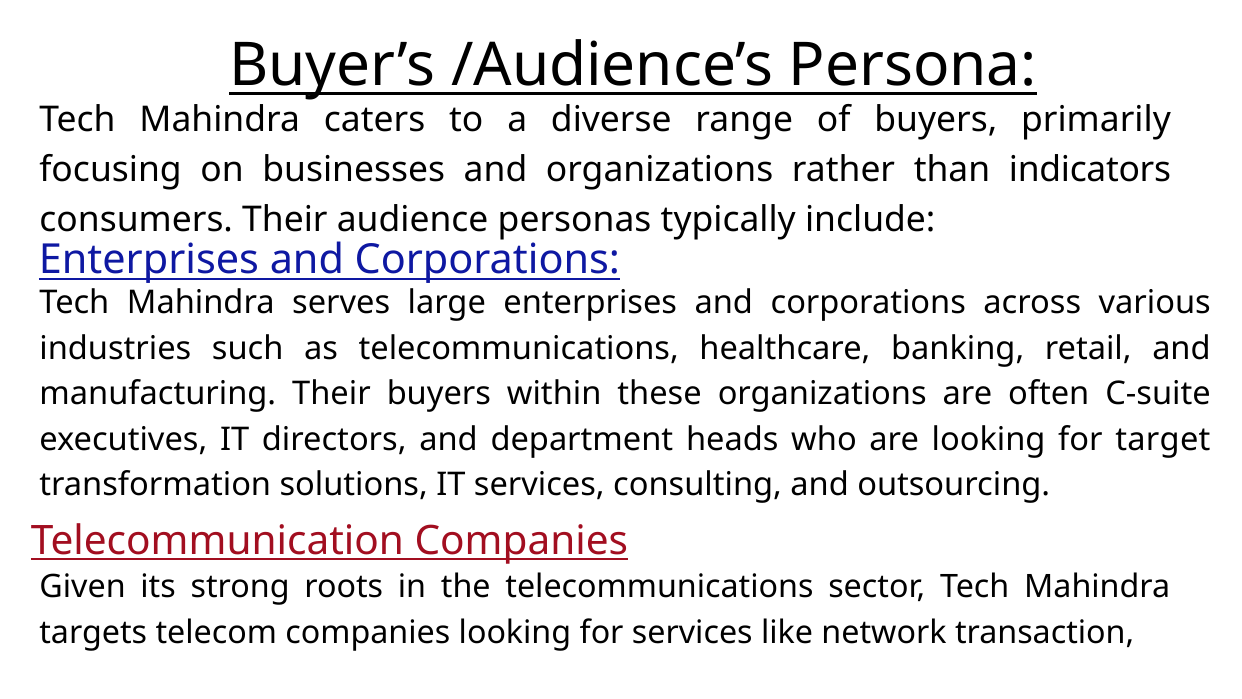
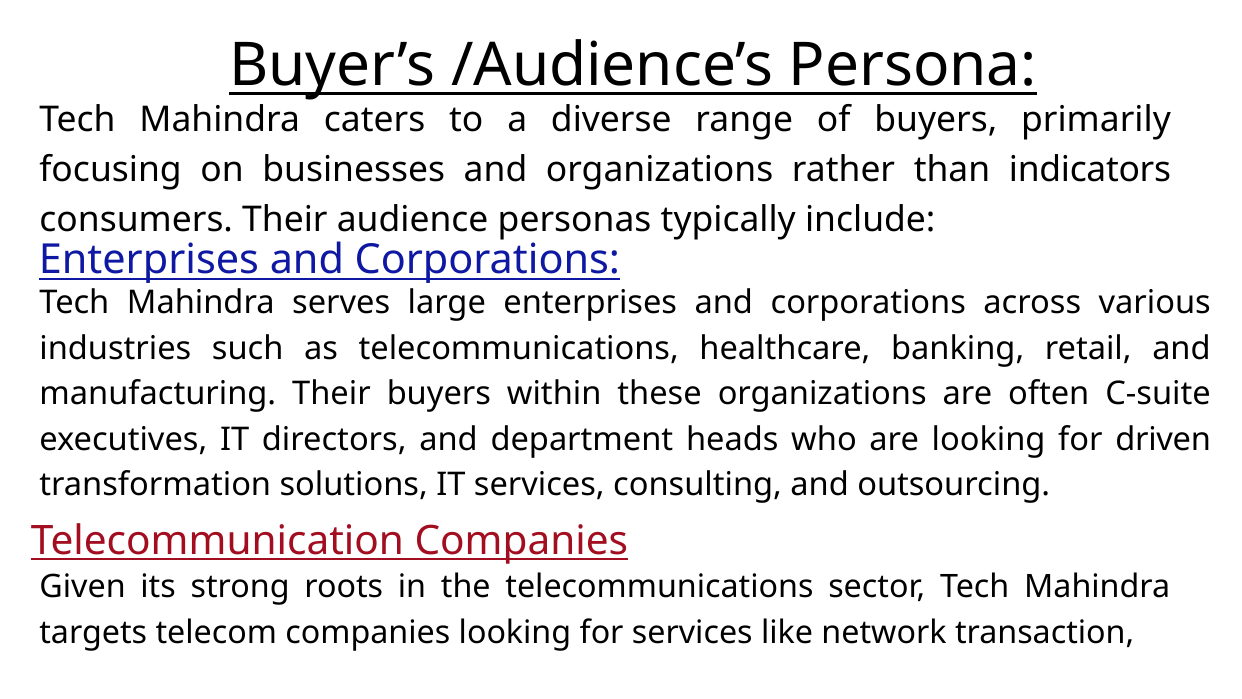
target: target -> driven (1163, 439)
